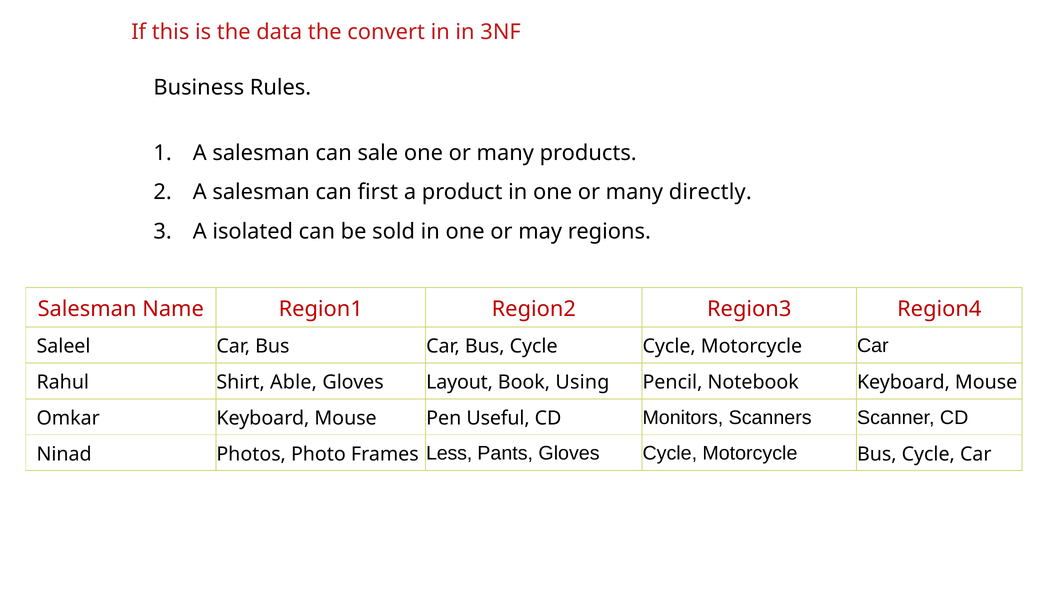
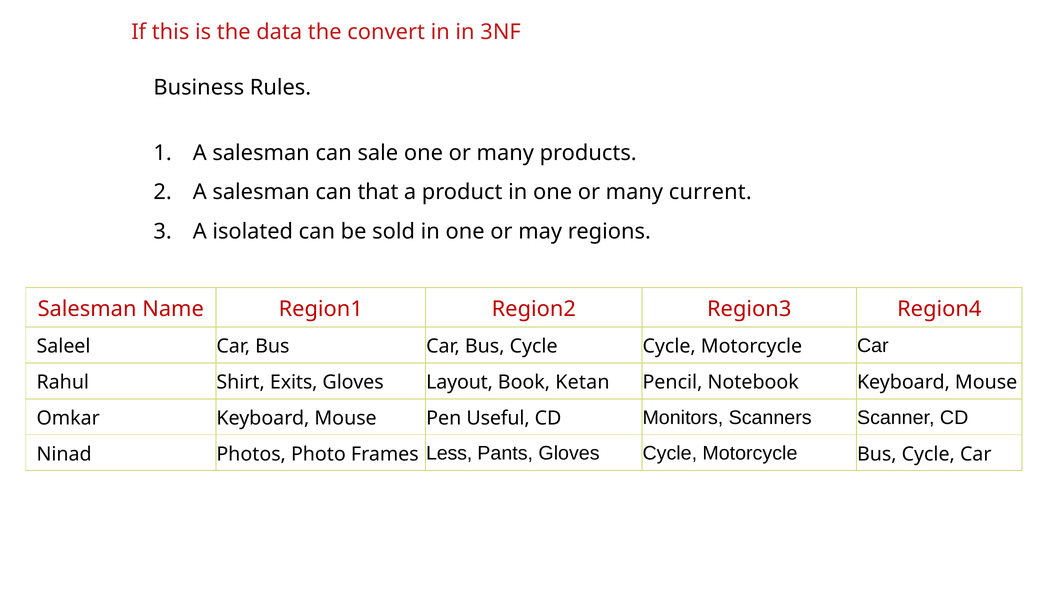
first: first -> that (378, 192)
directly: directly -> current (710, 192)
Able: Able -> Exits (294, 383)
Using: Using -> Ketan (582, 383)
